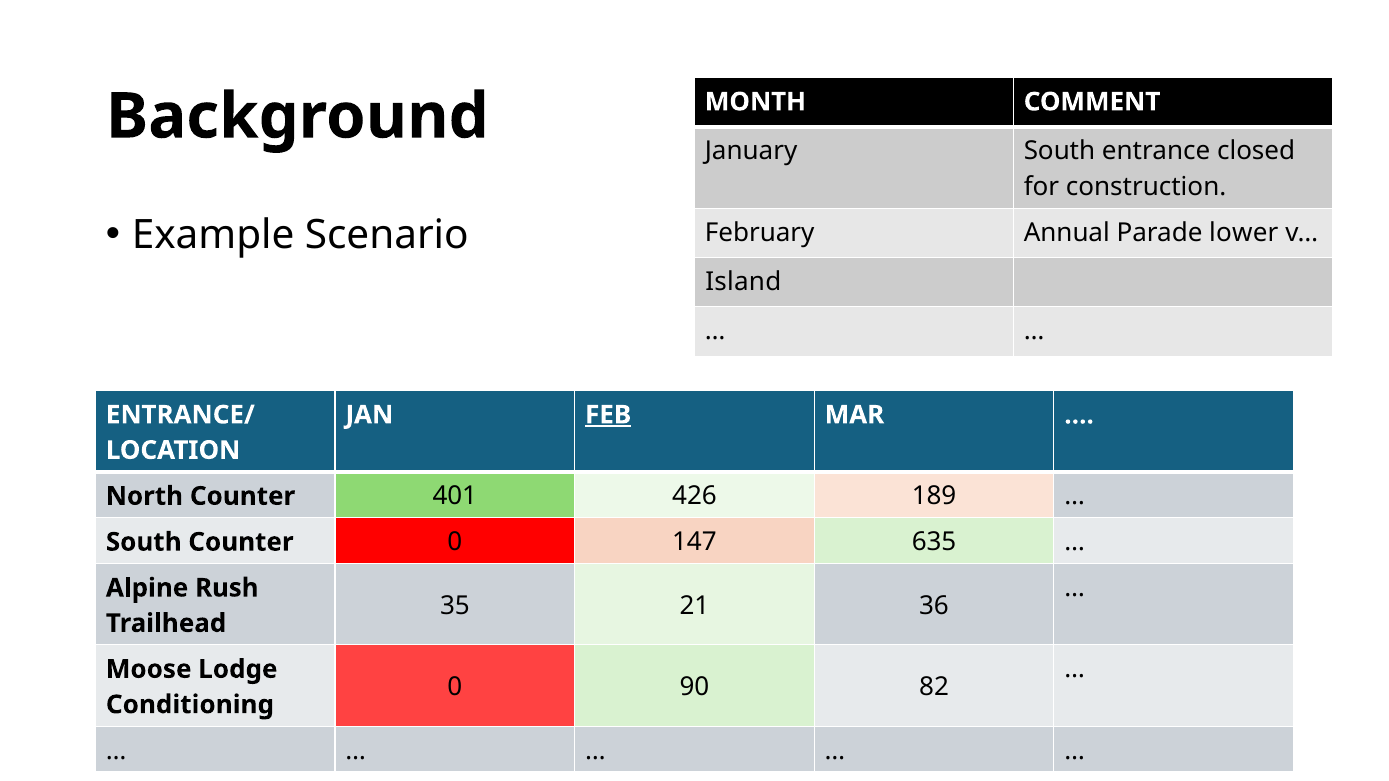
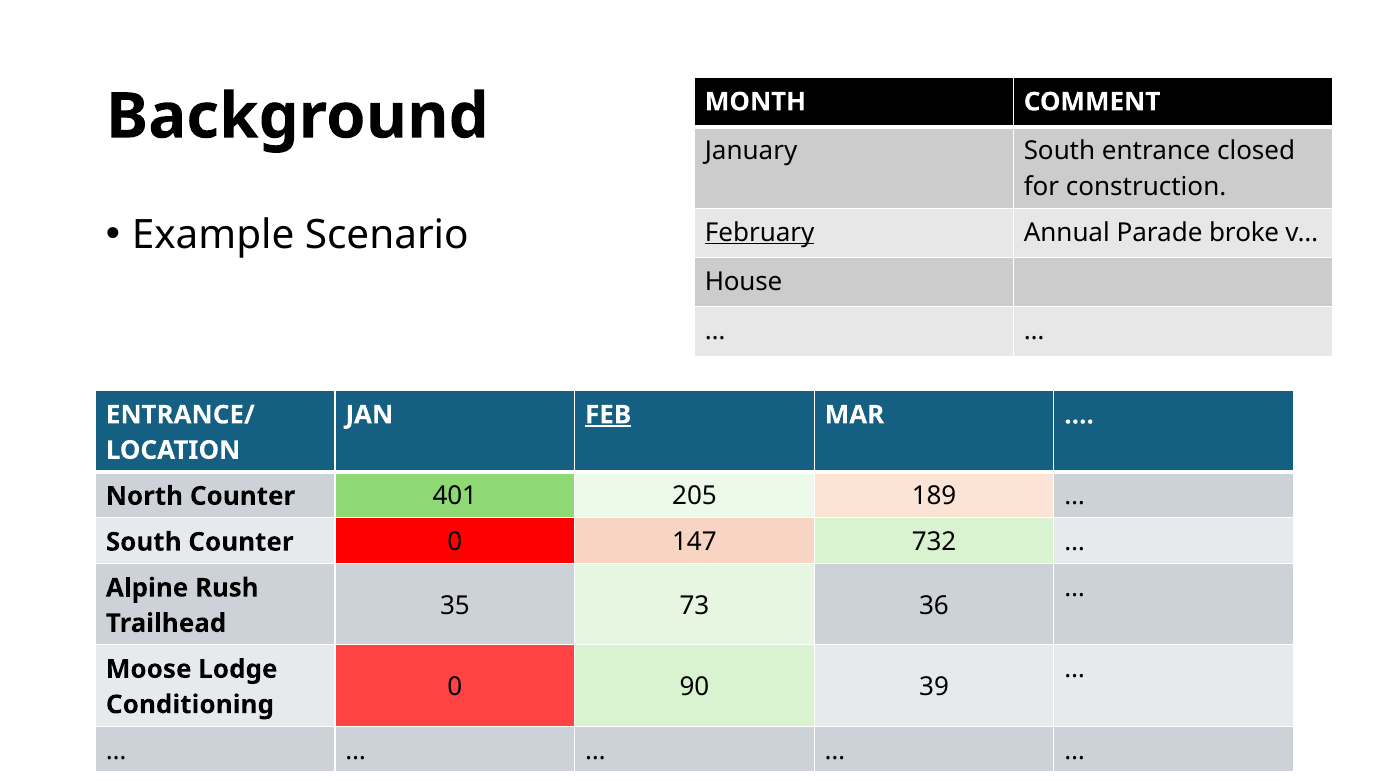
February underline: none -> present (760, 233)
lower: lower -> broke (1244, 233)
Island: Island -> House (744, 282)
426: 426 -> 205 (694, 496)
635: 635 -> 732 (934, 542)
21: 21 -> 73 (694, 606)
82: 82 -> 39 (934, 687)
